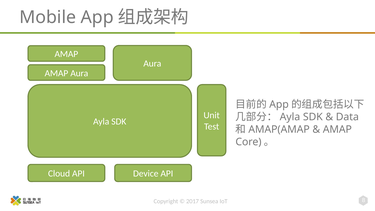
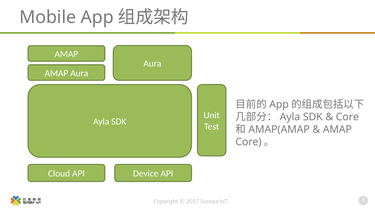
Data: Data -> Core (347, 117)
